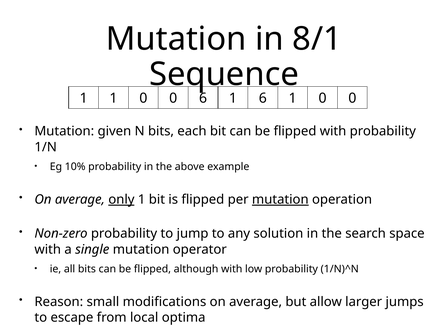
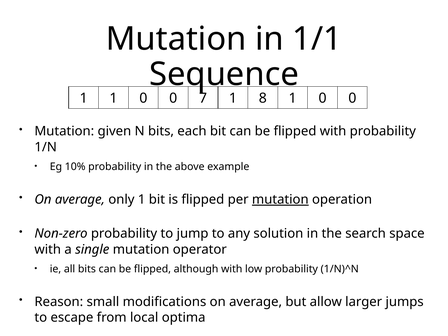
8/1: 8/1 -> 1/1 (317, 39)
0 6: 6 -> 7 (203, 98)
1 6: 6 -> 8 (263, 98)
only underline: present -> none (121, 199)
